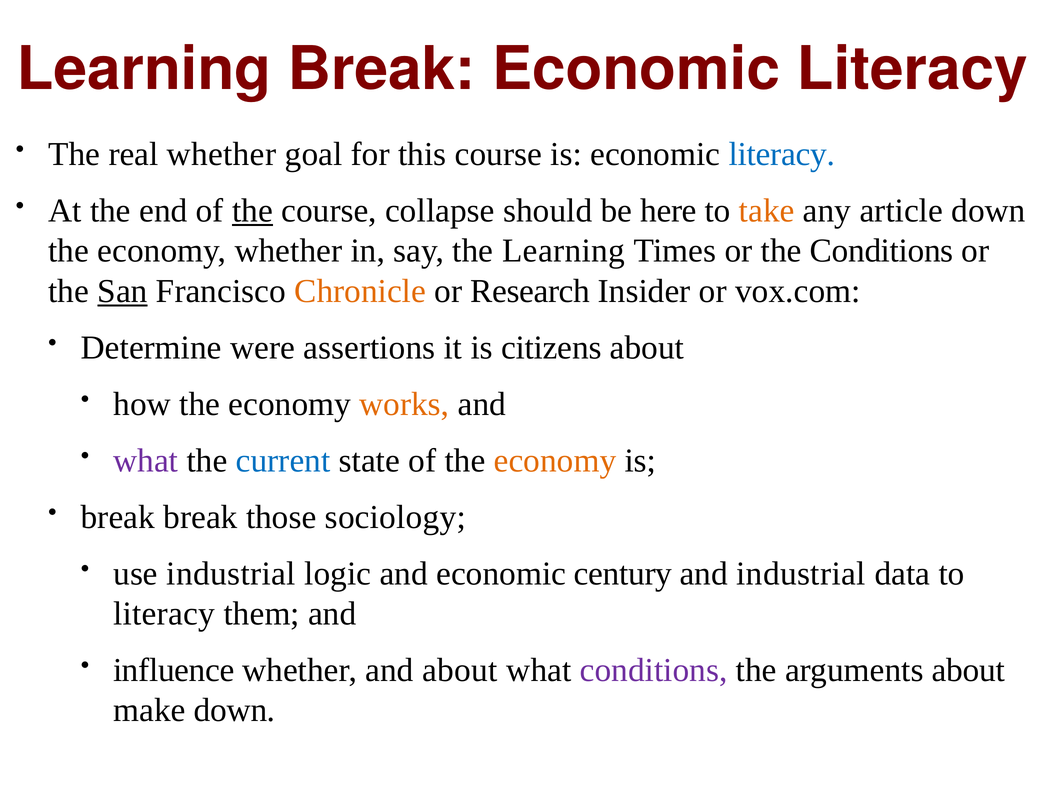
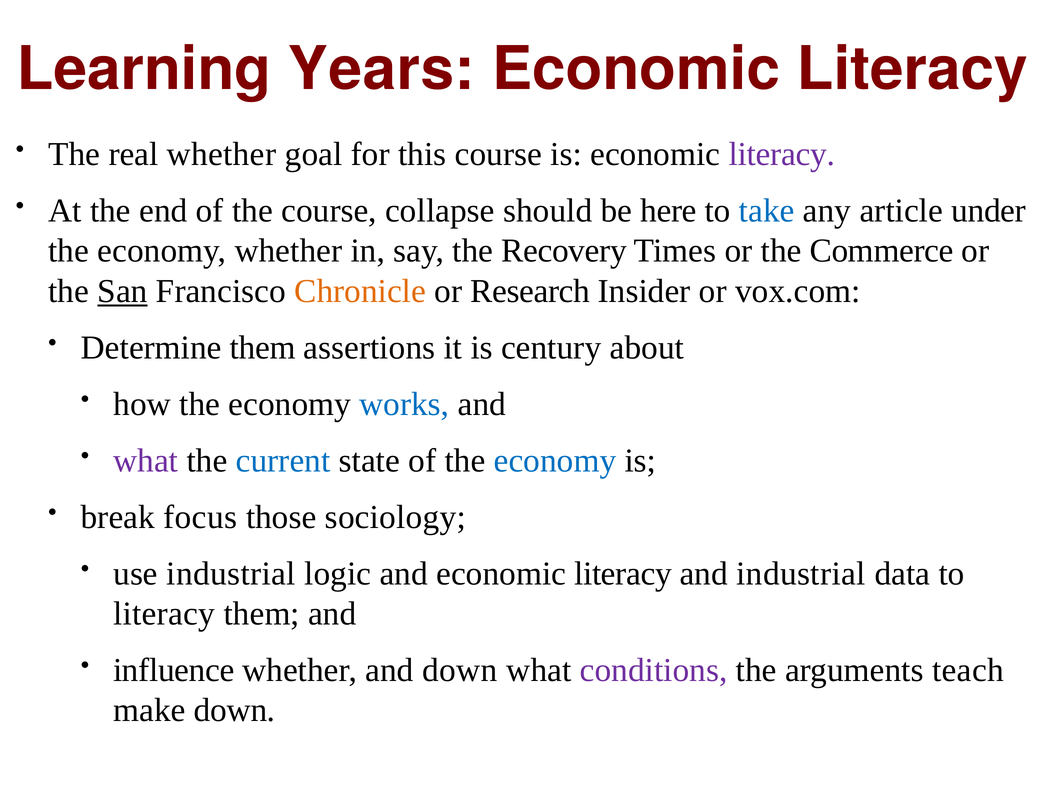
Learning Break: Break -> Years (381, 69)
literacy colour: blue -> purple (782, 154)
the underline: present -> none (252, 211)
take colour: orange -> blue (767, 211)
article down: down -> under (989, 211)
the Learning: Learning -> Recovery (564, 251)
the Conditions: Conditions -> Commerce (882, 251)
Determine were: were -> them (263, 347)
citizens: citizens -> century (551, 347)
works colour: orange -> blue (404, 404)
economy colour: orange -> blue (555, 460)
break break: break -> focus (200, 517)
and economic century: century -> literacy (623, 573)
and about: about -> down (460, 670)
arguments about: about -> teach (968, 670)
